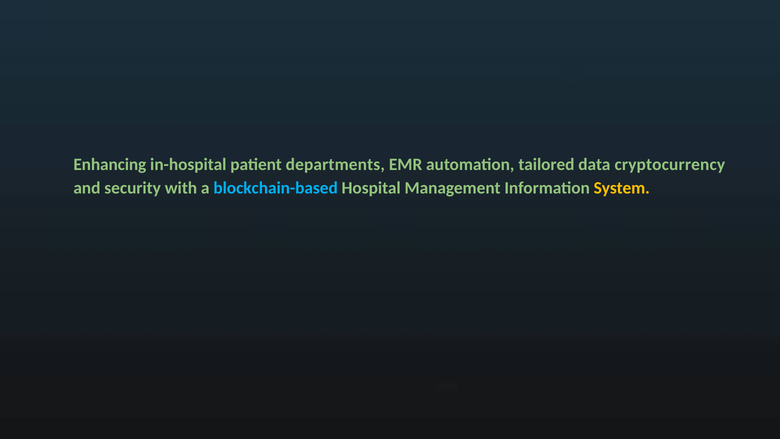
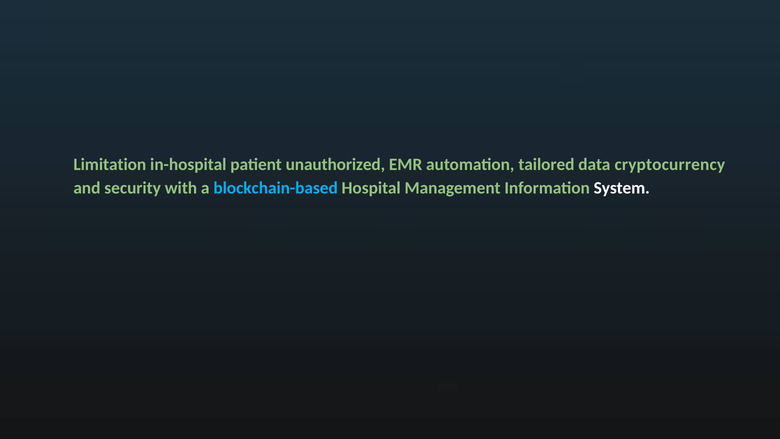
Enhancing: Enhancing -> Limitation (110, 164)
departments: departments -> unauthorized (335, 164)
System colour: yellow -> white (622, 188)
